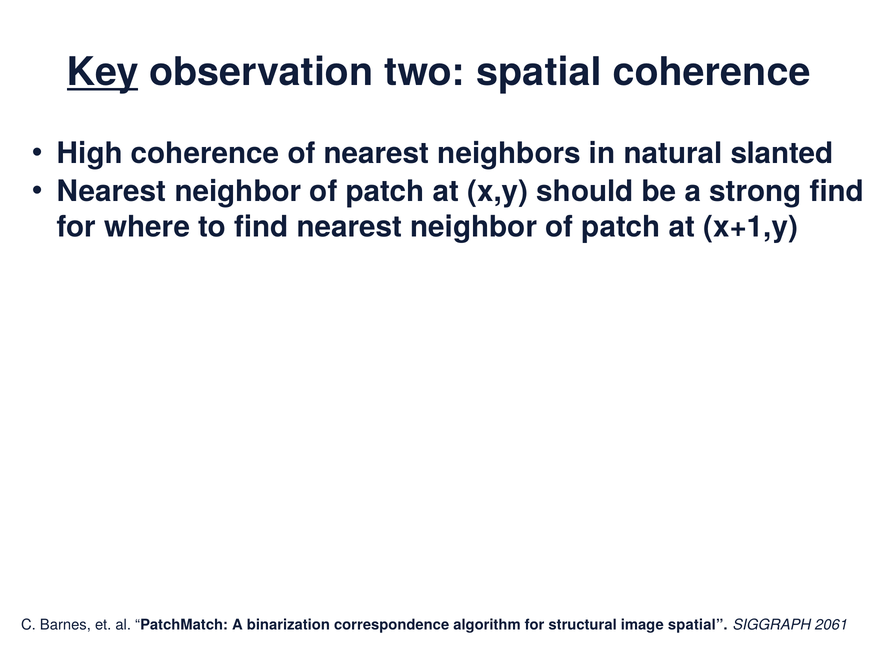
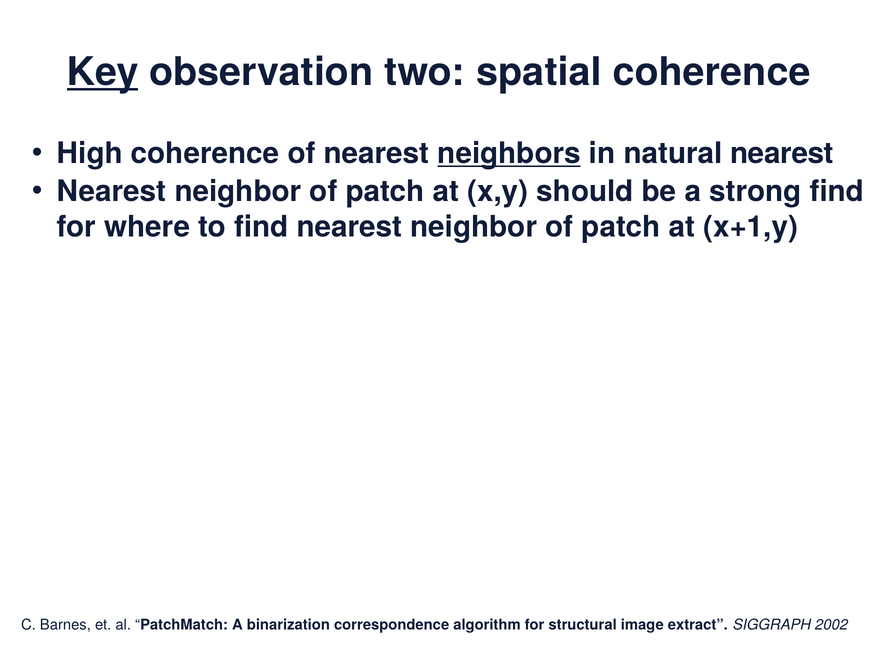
neighbors underline: none -> present (509, 153)
natural slanted: slanted -> nearest (782, 153)
image spatial: spatial -> extract (698, 625)
2061: 2061 -> 2002 (832, 625)
